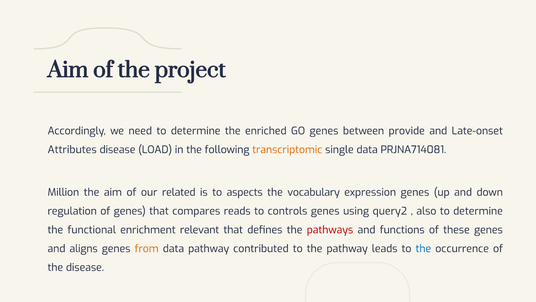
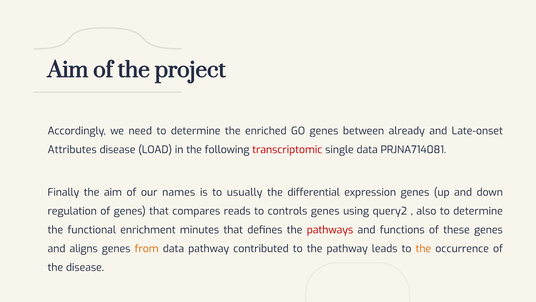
provide: provide -> already (407, 131)
transcriptomic colour: orange -> red (287, 149)
Million: Million -> Finally (63, 192)
related: related -> names (179, 192)
aspects: aspects -> usually (245, 192)
vocabulary: vocabulary -> differential (314, 192)
relevant: relevant -> minutes (200, 230)
the colour: blue -> orange (423, 248)
